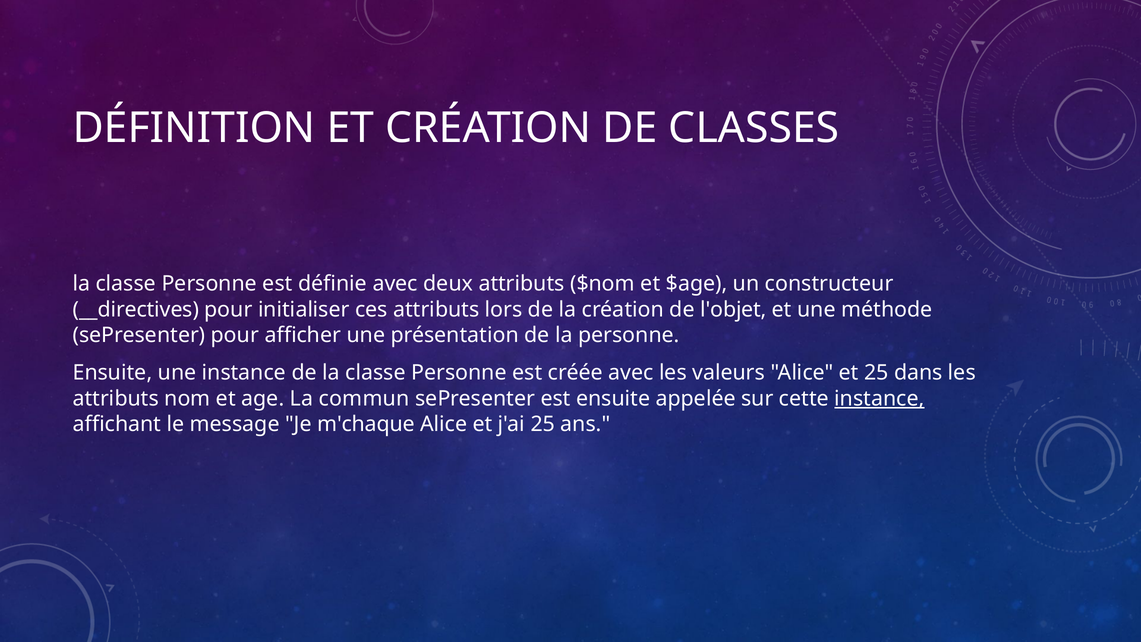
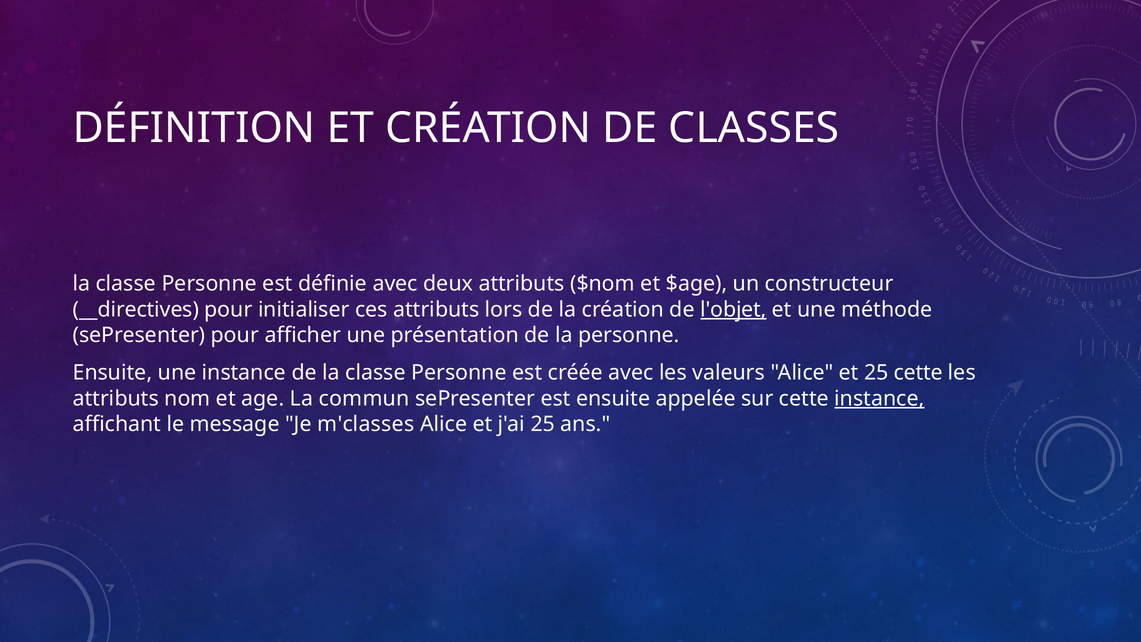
l'objet underline: none -> present (733, 309)
25 dans: dans -> cette (918, 373)
m'chaque: m'chaque -> m'classes (366, 424)
